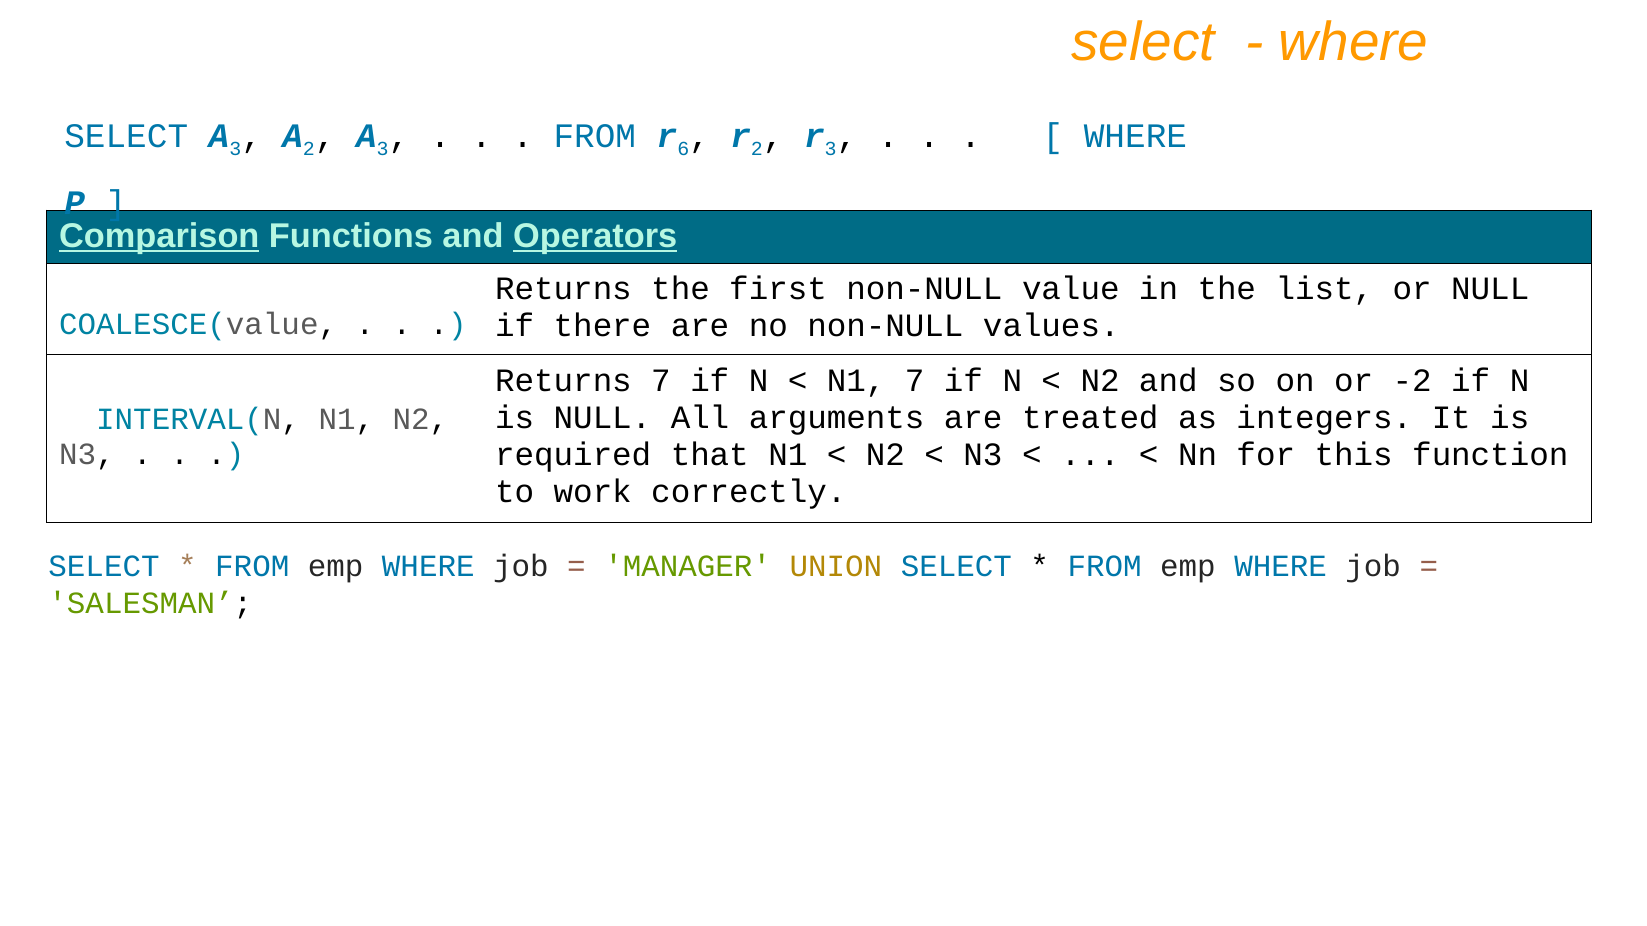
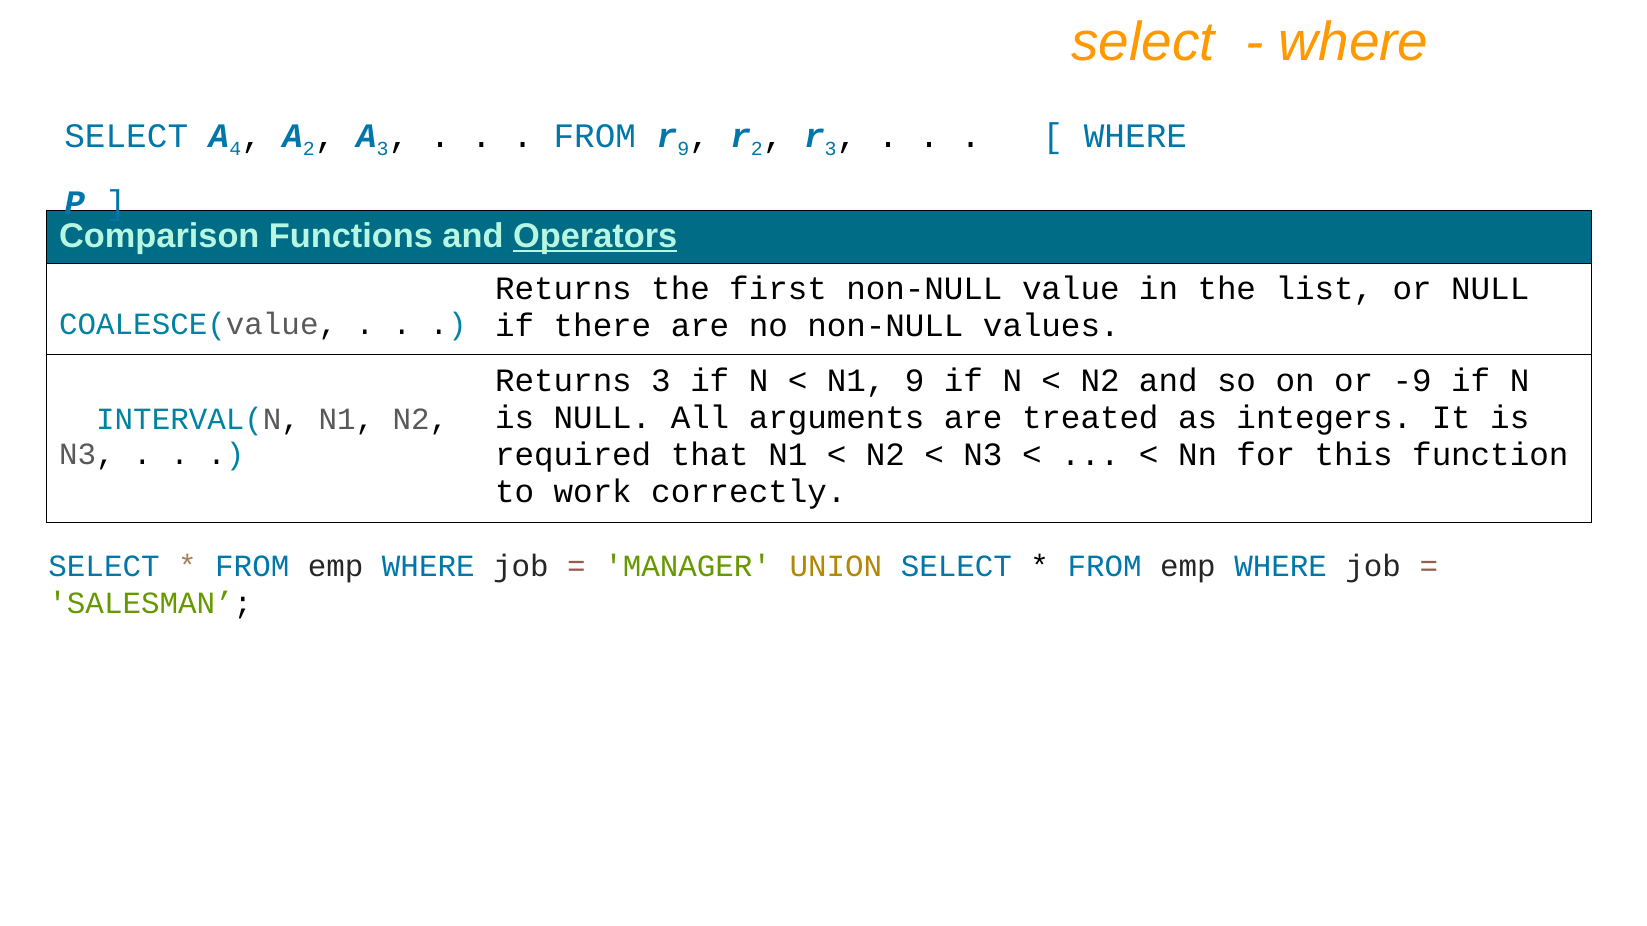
3: 3 -> 4 (235, 149)
6: 6 -> 9 (683, 149)
Comparison underline: present -> none (159, 236)
Returns 7: 7 -> 3 (661, 381)
N1 7: 7 -> 9 (915, 381)
-2: -2 -> -9 (1412, 381)
